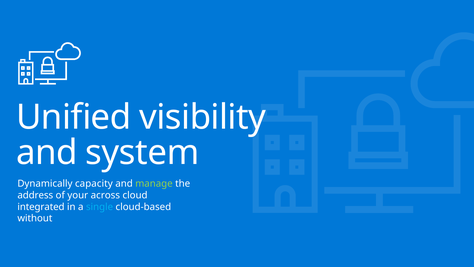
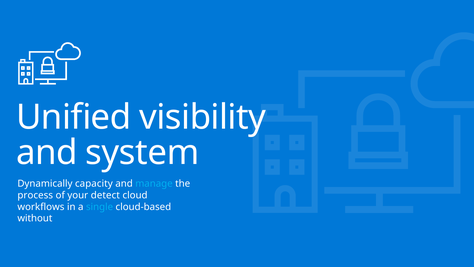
manage colour: light green -> light blue (154, 183)
address: address -> process (35, 195)
across: across -> detect (105, 195)
integrated: integrated -> workflows (41, 206)
